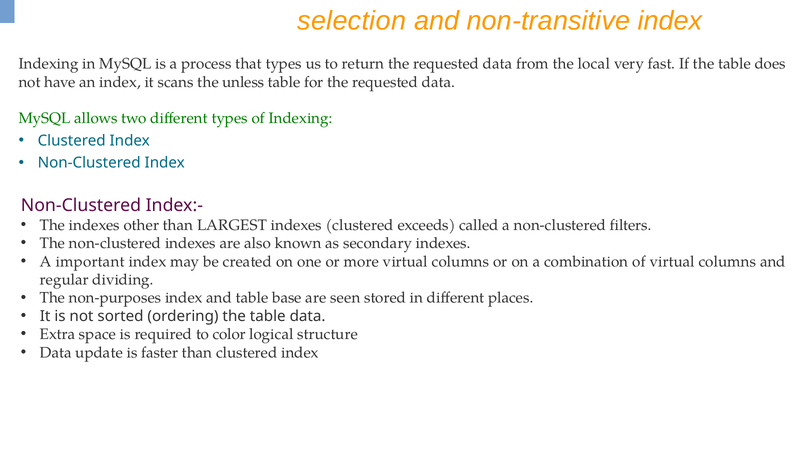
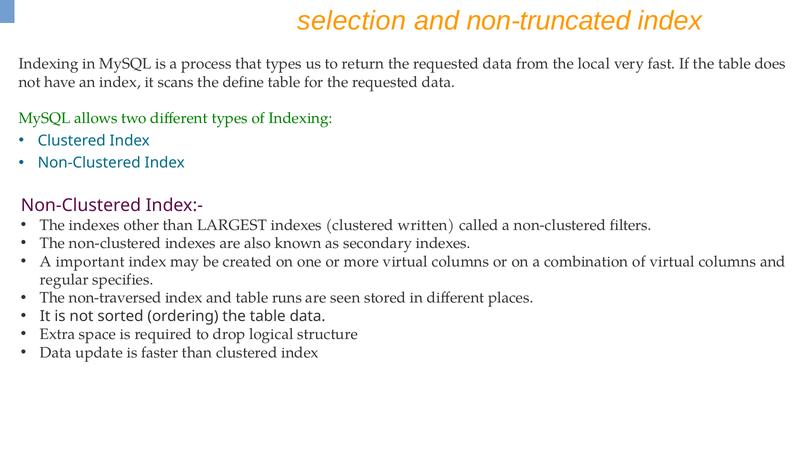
non-transitive: non-transitive -> non-truncated (549, 21)
unless: unless -> define (243, 82)
exceeds: exceeds -> written (426, 225)
dividing: dividing -> specifies (123, 280)
non-purposes: non-purposes -> non-traversed (115, 298)
base: base -> runs (287, 298)
color: color -> drop (229, 335)
